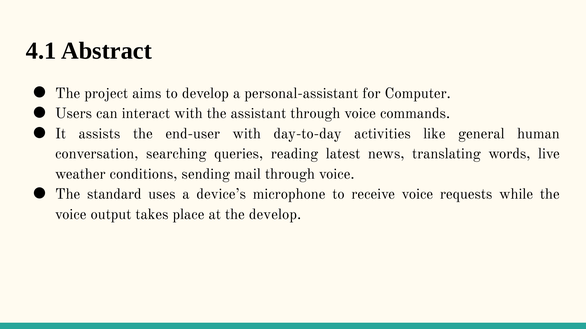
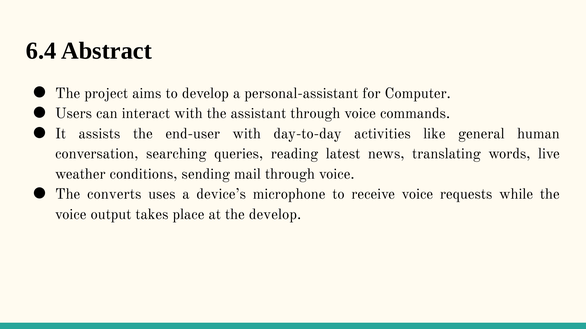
4.1: 4.1 -> 6.4 (41, 51)
standard: standard -> converts (114, 194)
